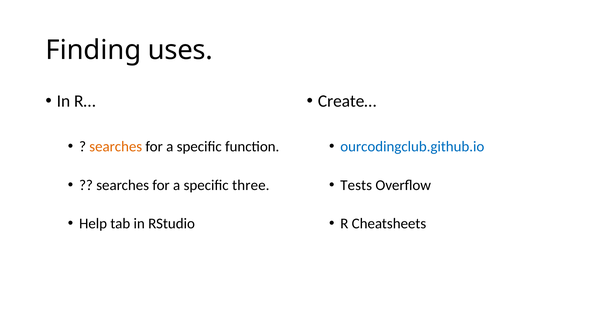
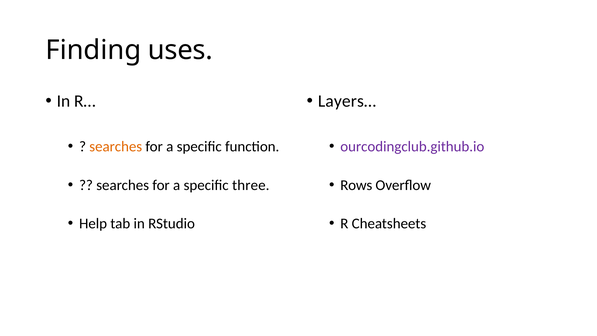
Create…: Create… -> Layers… (347, 101)
ourcodingclub.github.io colour: blue -> purple (412, 147)
Tests: Tests -> Rows (356, 185)
